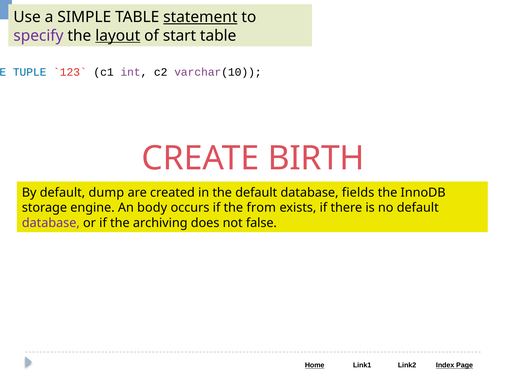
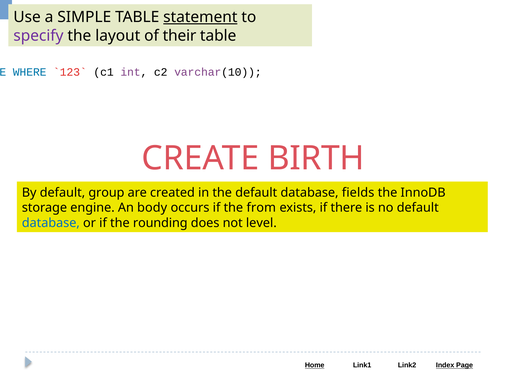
layout underline: present -> none (118, 36)
start: start -> their (180, 36)
TUPLE: TUPLE -> WHERE (30, 72)
dump: dump -> group (106, 192)
database colour: purple -> blue (51, 223)
archiving: archiving -> rounding (160, 223)
false: false -> level (261, 223)
